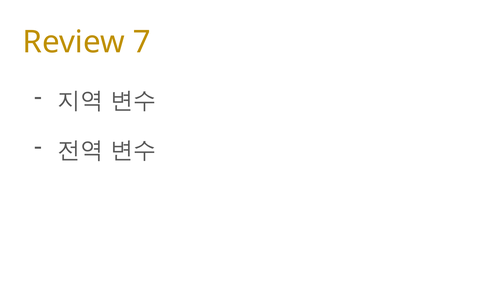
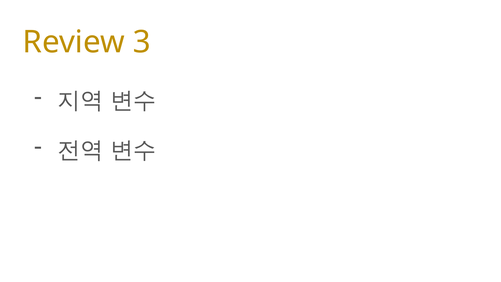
7: 7 -> 3 (142, 42)
